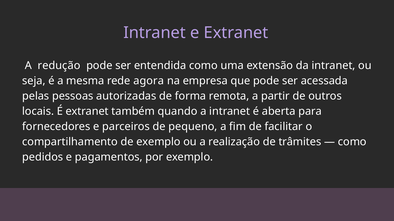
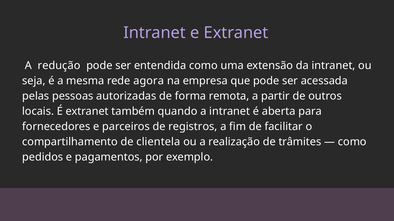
pequeno: pequeno -> registros (193, 127)
de exemplo: exemplo -> clientela (158, 142)
